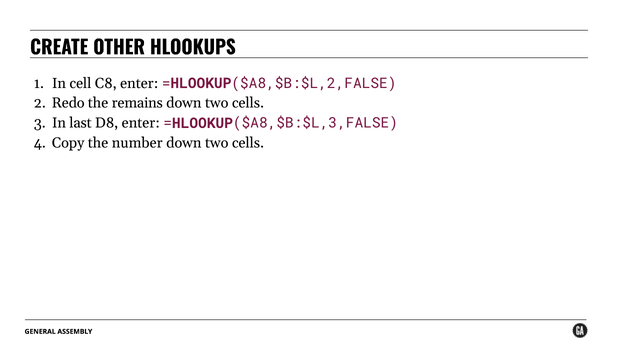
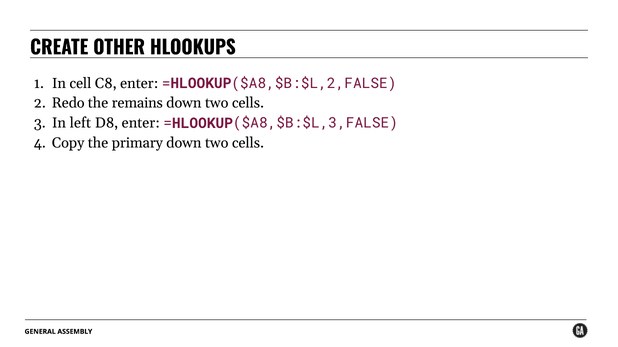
last: last -> left (80, 123)
number: number -> primary (137, 143)
